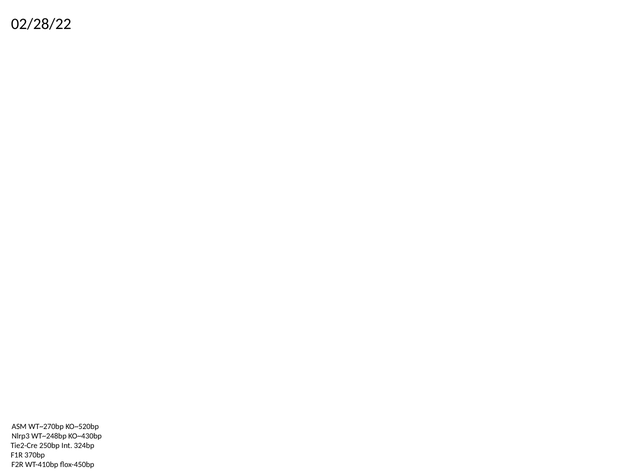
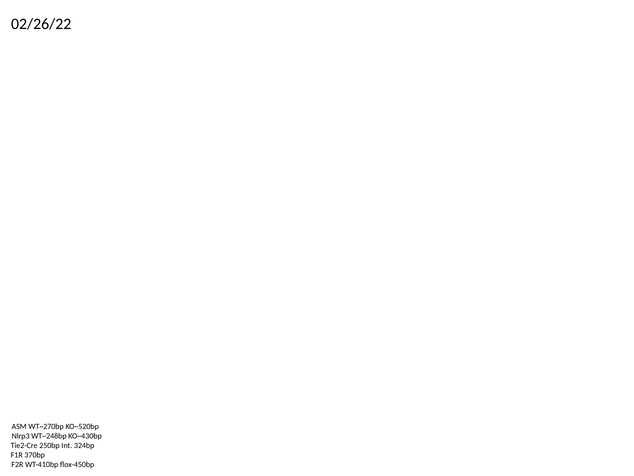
02/28/22: 02/28/22 -> 02/26/22 (41, 24)
